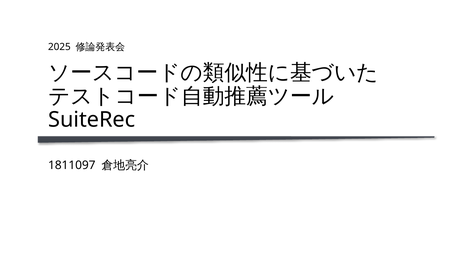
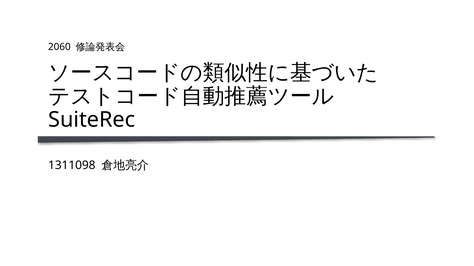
2025: 2025 -> 2060 (59, 47)
1811097: 1811097 -> 1311098 (72, 166)
